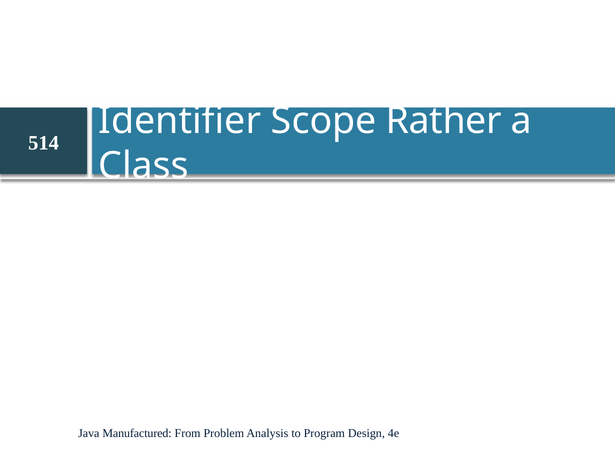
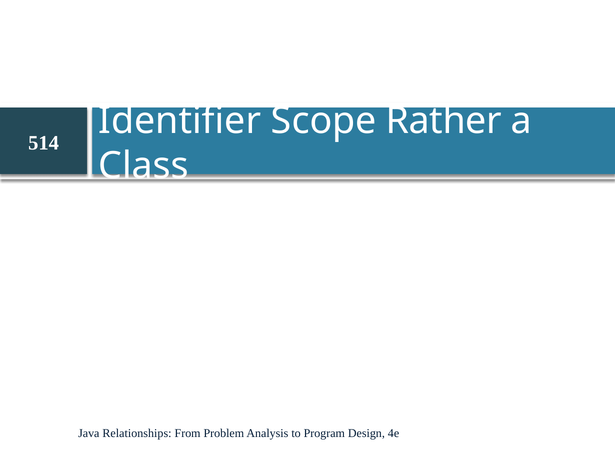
Manufactured: Manufactured -> Relationships (137, 433)
